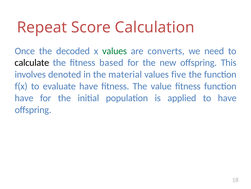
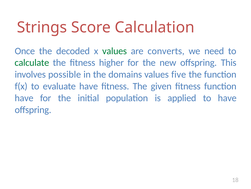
Repeat: Repeat -> Strings (42, 27)
calculate colour: black -> green (32, 63)
based: based -> higher (111, 63)
denoted: denoted -> possible (65, 74)
material: material -> domains (125, 74)
value: value -> given (161, 86)
